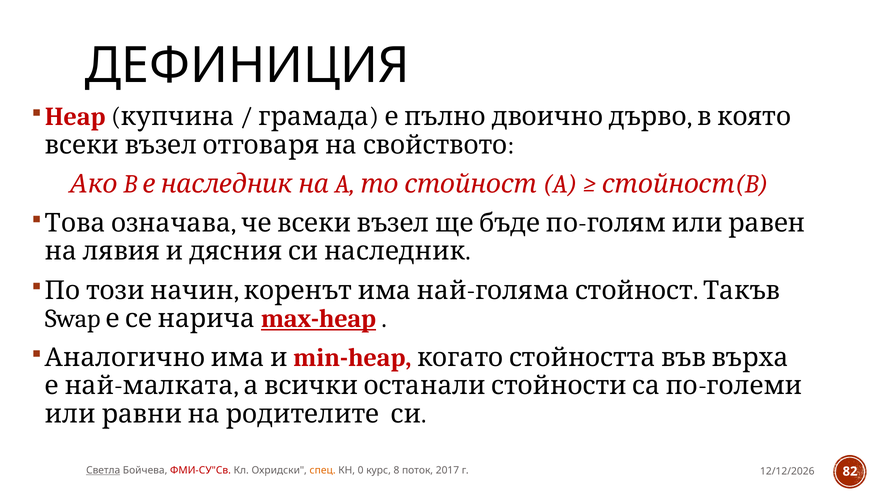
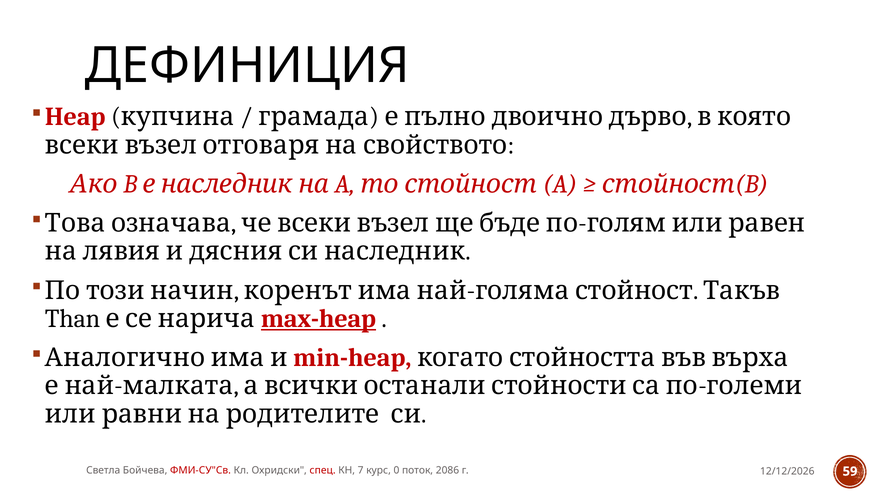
Swap: Swap -> Than (73, 319)
Светла underline: present -> none (103, 471)
спец colour: orange -> red (323, 471)
0: 0 -> 7 (361, 471)
8: 8 -> 0 (396, 471)
2017: 2017 -> 2086 (447, 471)
82: 82 -> 59 (850, 472)
